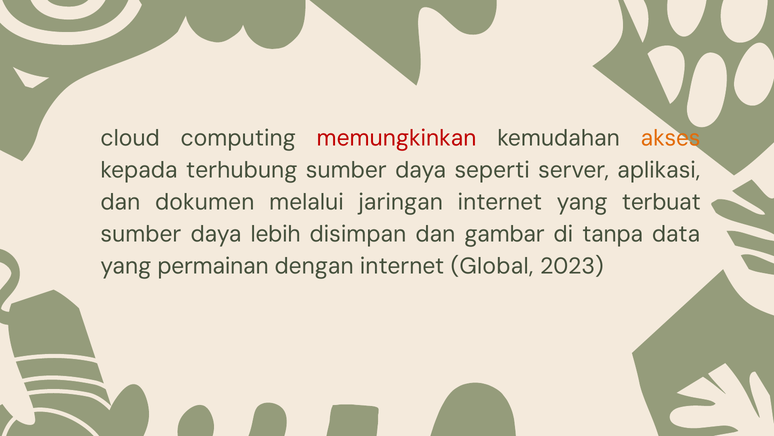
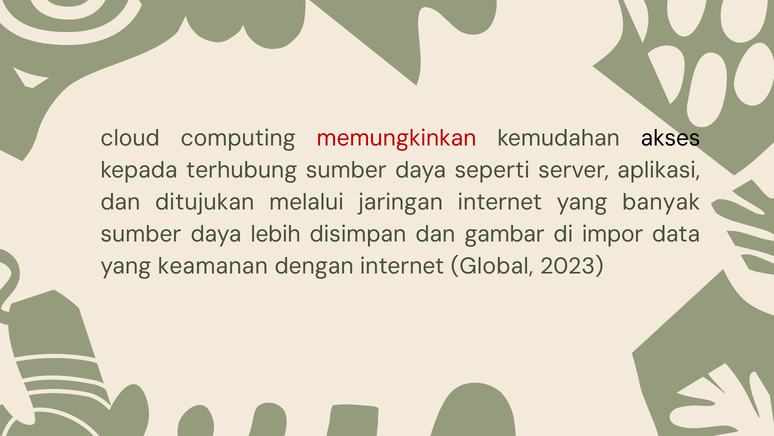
akses colour: orange -> black (671, 138)
dokumen: dokumen -> ditujukan (205, 202)
terbuat: terbuat -> banyak (661, 202)
tanpa: tanpa -> impor (613, 234)
permainan: permainan -> keamanan (213, 266)
